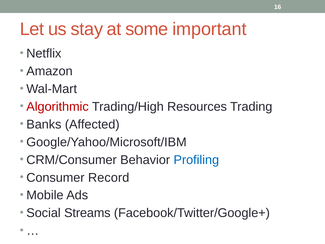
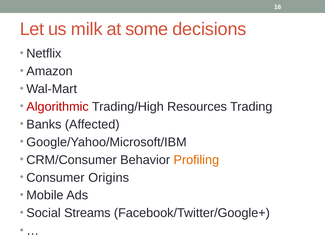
stay: stay -> milk (87, 29)
important: important -> decisions (209, 29)
Profiling colour: blue -> orange (196, 160)
Record: Record -> Origins (109, 177)
